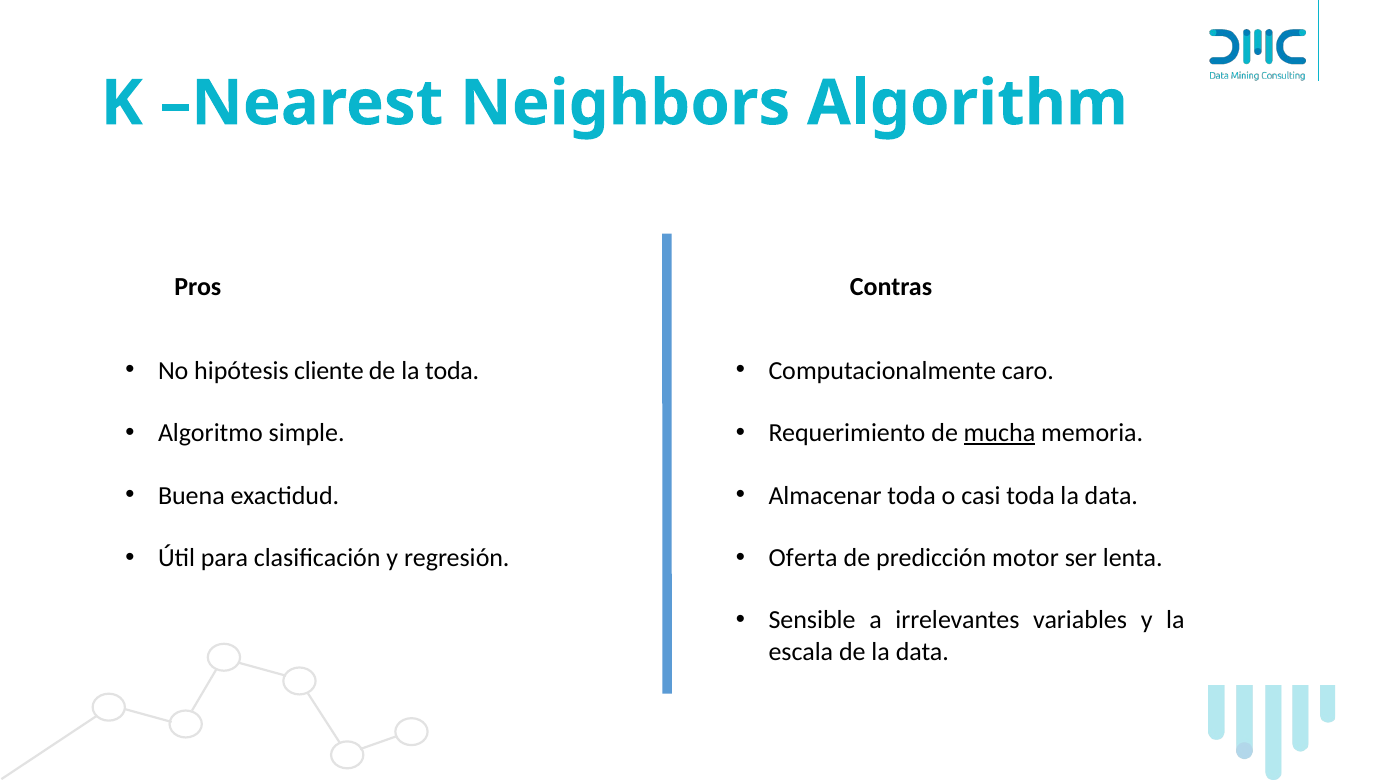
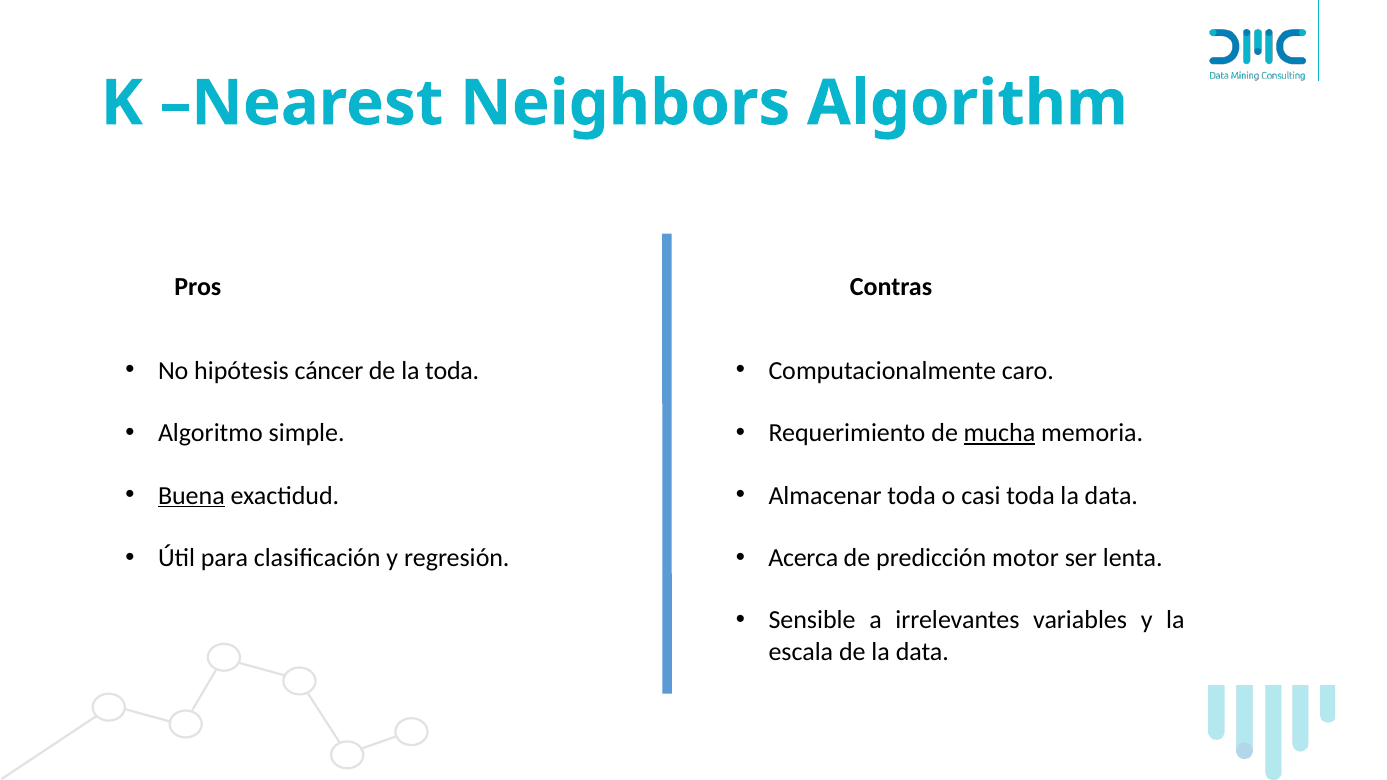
cliente: cliente -> cáncer (329, 371)
Buena underline: none -> present (191, 496)
Oferta: Oferta -> Acerca (803, 558)
